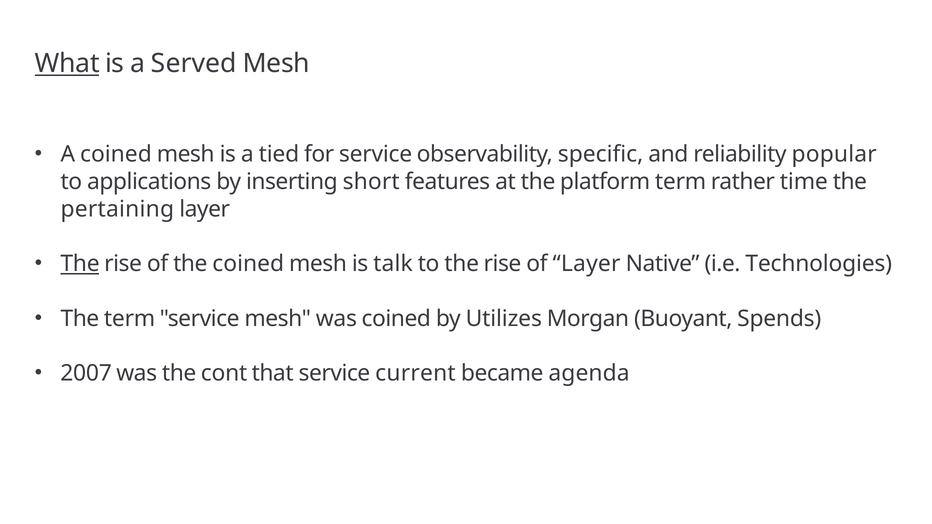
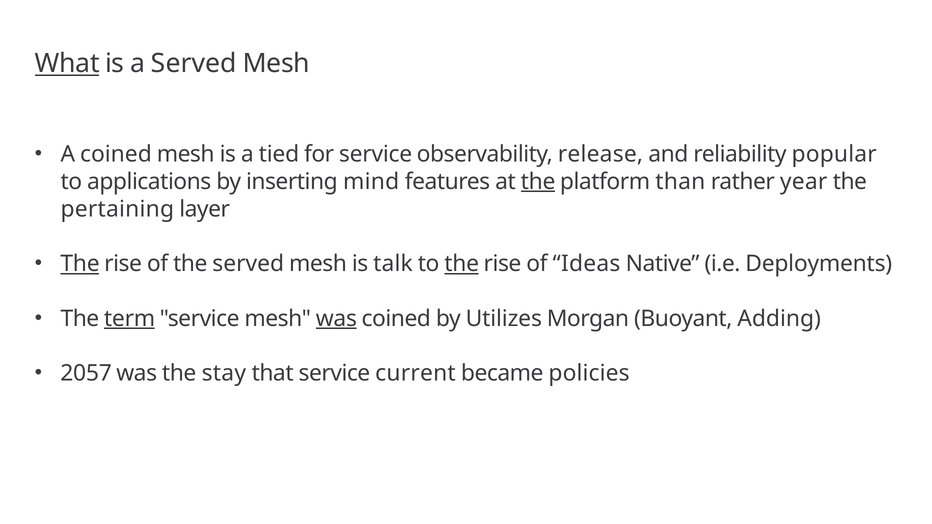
specific: specific -> release (600, 154)
short: short -> mind (371, 182)
the underline: none -> present (538, 182)
platform term: term -> than (680, 182)
time: time -> year (804, 182)
the coined: coined -> served (248, 264)
the underline: none -> present (462, 264)
of Layer: Layer -> Ideas (587, 264)
Technologies: Technologies -> Deployments (819, 264)
term underline: none -> present (130, 319)
was underline: none -> present (336, 319)
Spends: Spends -> Adding (779, 319)
2007: 2007 -> 2057 (86, 374)
cont: cont -> stay (224, 374)
agenda: agenda -> policies (589, 374)
